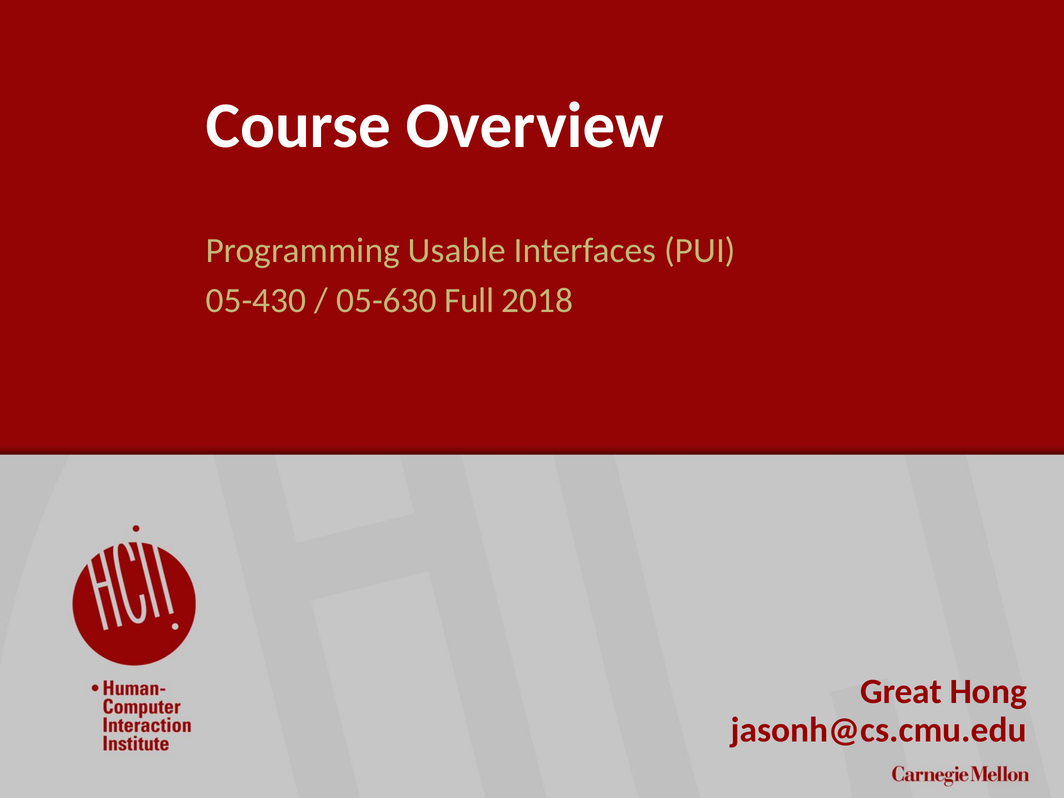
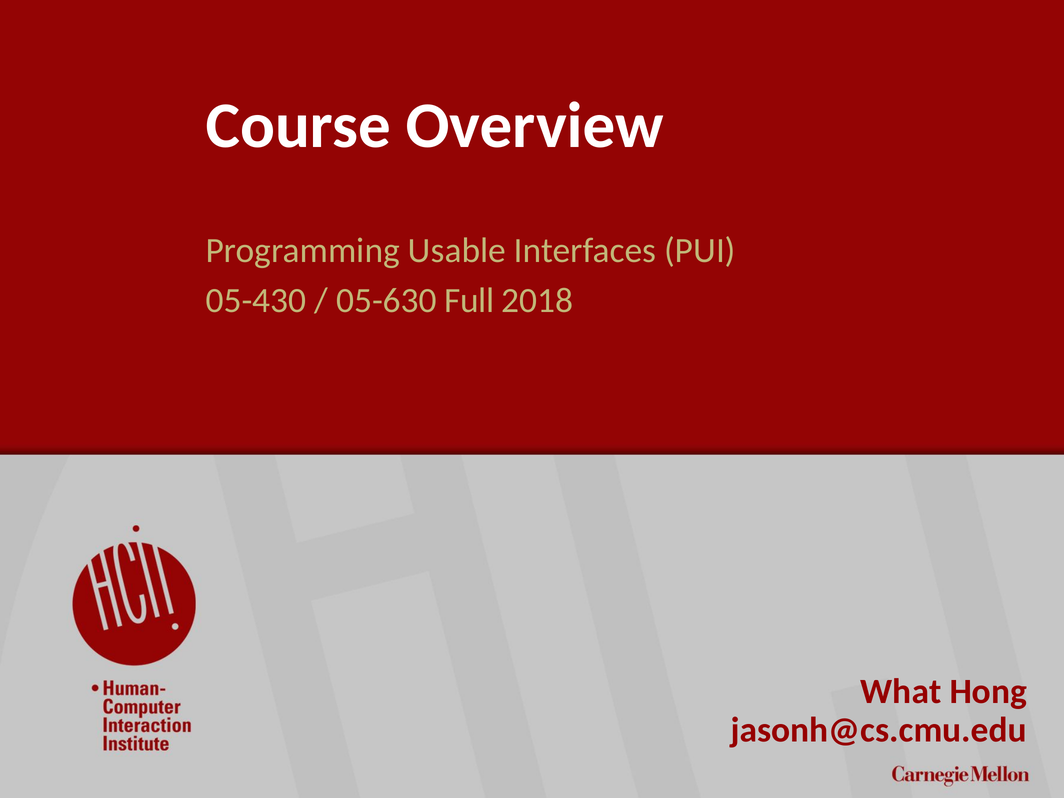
Great: Great -> What (901, 692)
